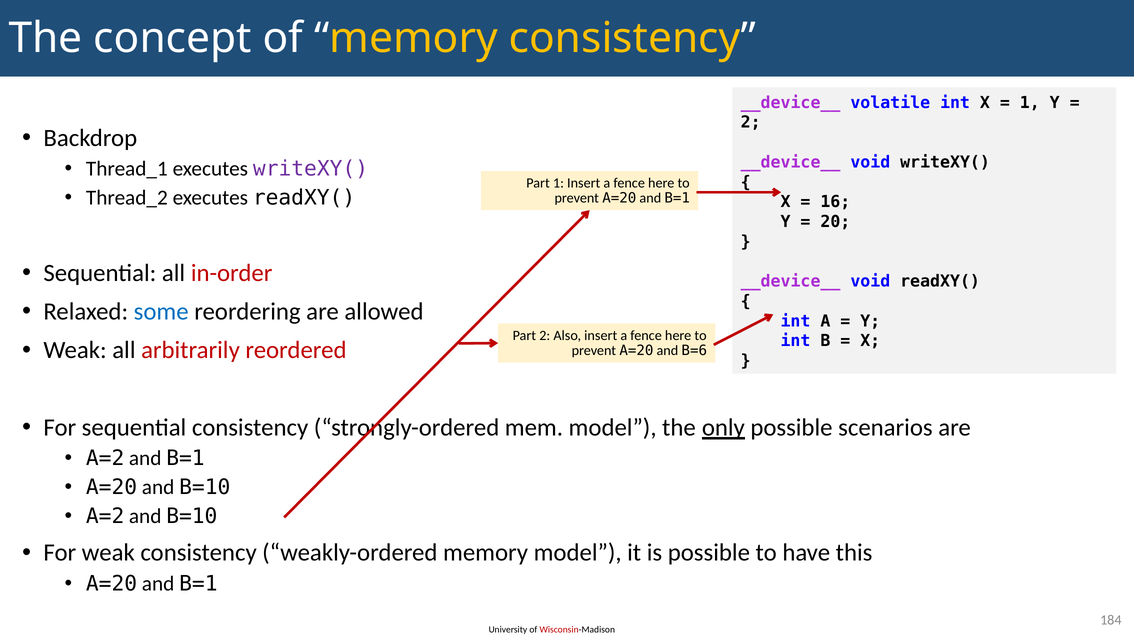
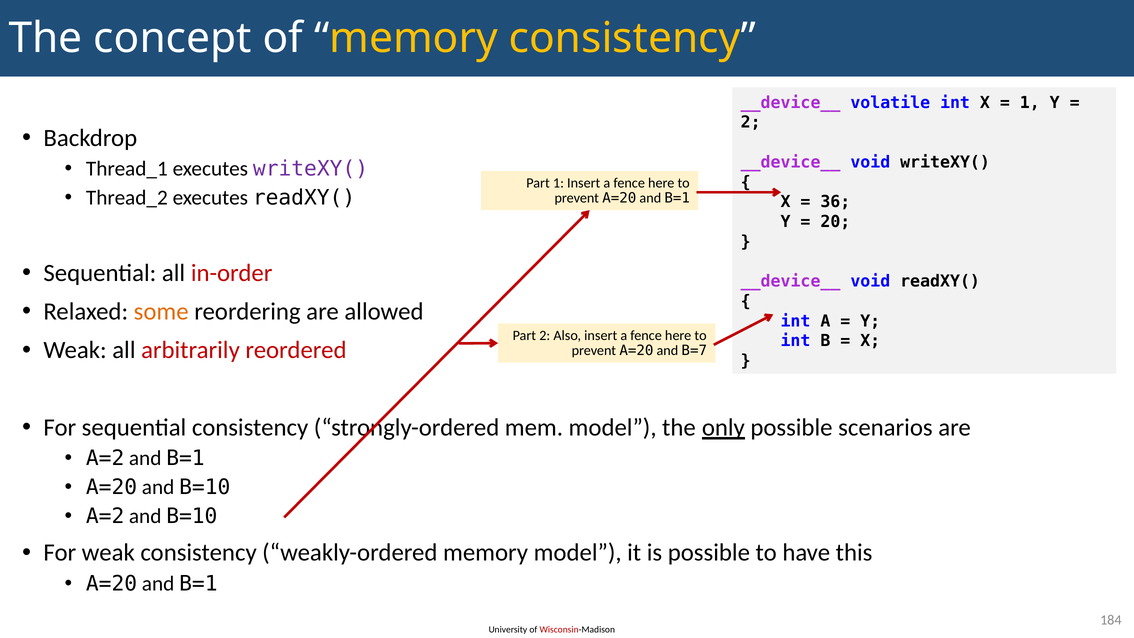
16: 16 -> 36 (835, 202)
some colour: blue -> orange (161, 312)
B=6: B=6 -> B=7 (694, 351)
